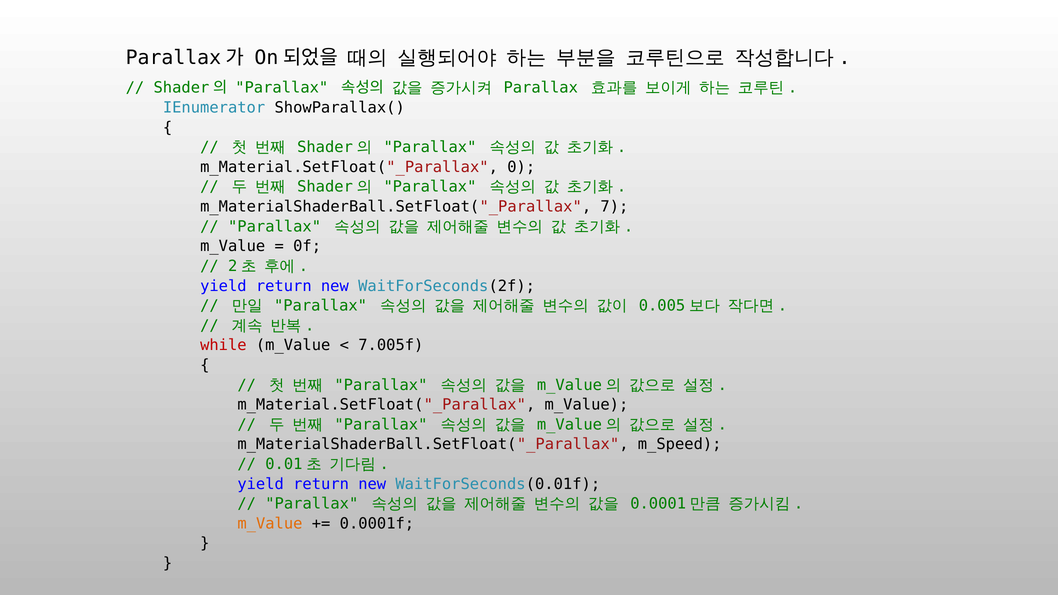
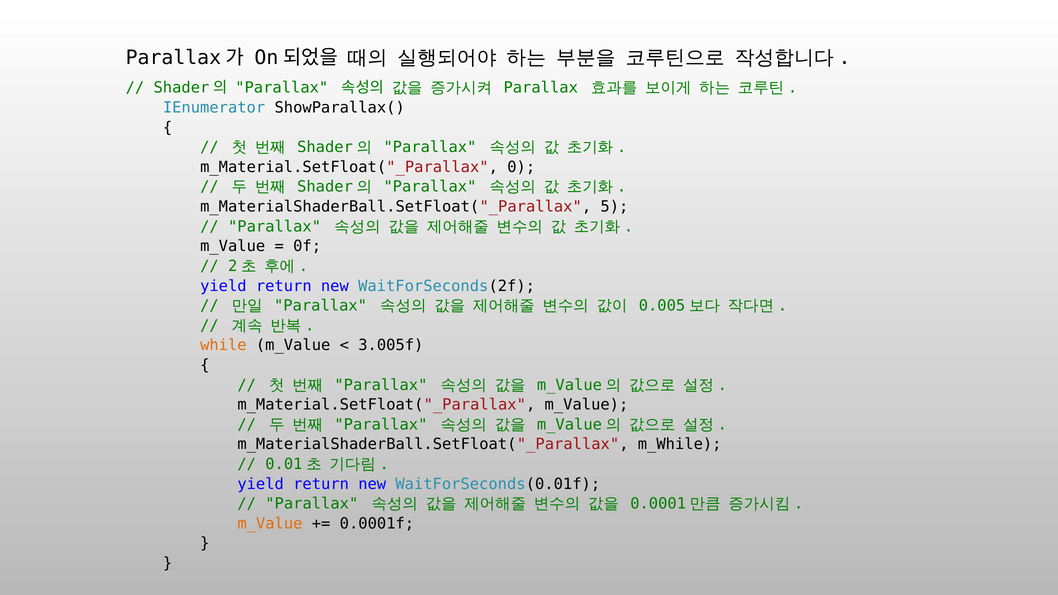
7: 7 -> 5 (614, 207)
while colour: red -> orange (223, 345)
7.005f: 7.005f -> 3.005f (391, 345)
m_Speed: m_Speed -> m_While (680, 444)
